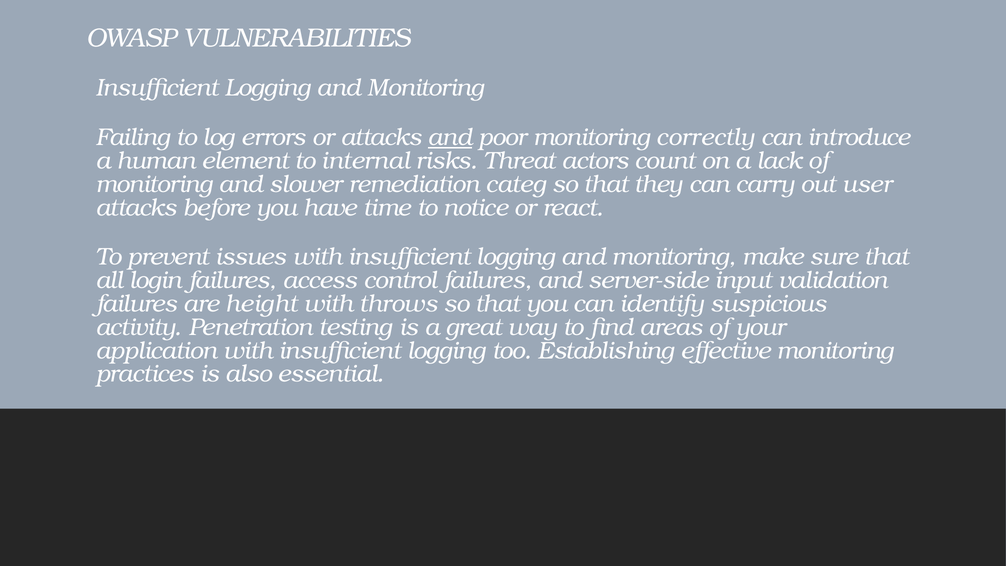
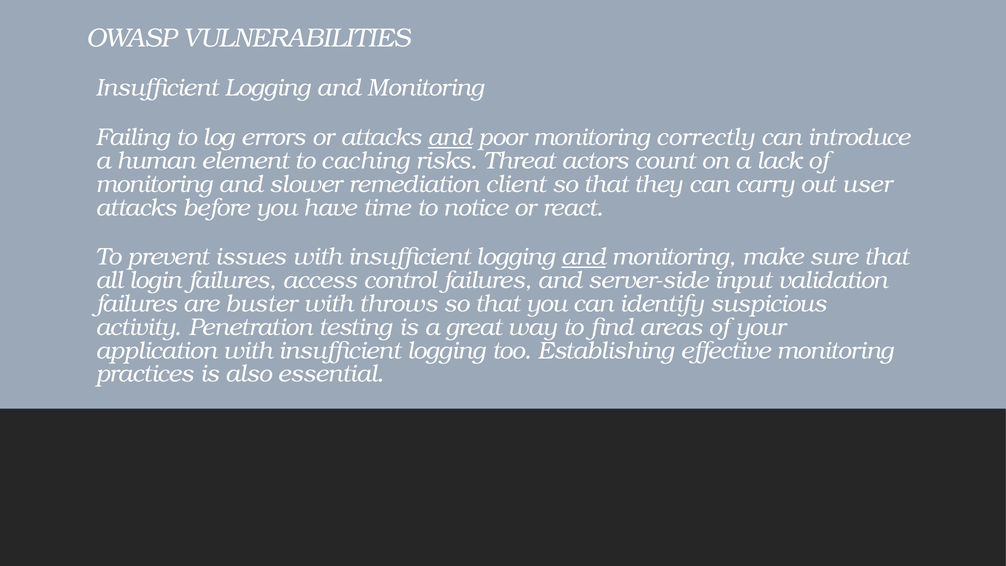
internal: internal -> caching (366, 161)
categ: categ -> client (516, 184)
and underline: none -> present (584, 257)
height: height -> buster (261, 304)
